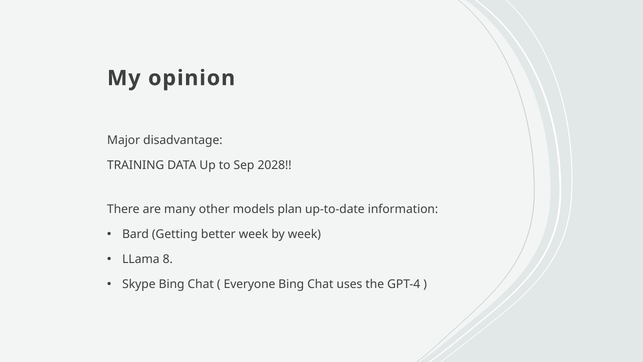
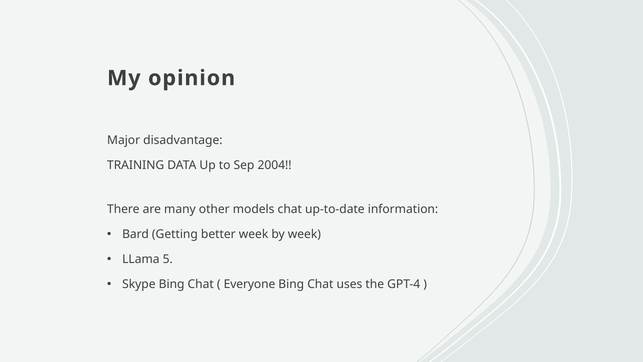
2028: 2028 -> 2004 (275, 165)
models plan: plan -> chat (290, 209)
8: 8 -> 5 (168, 259)
